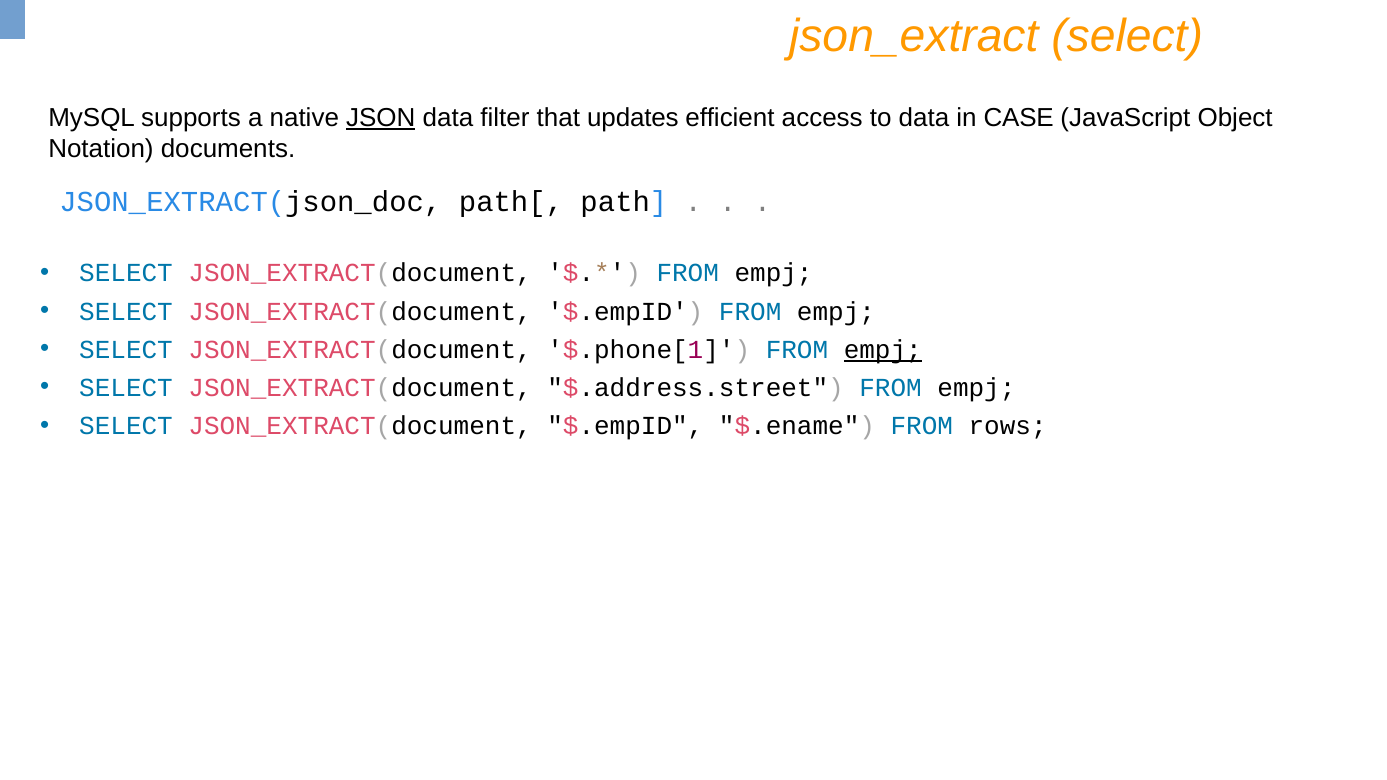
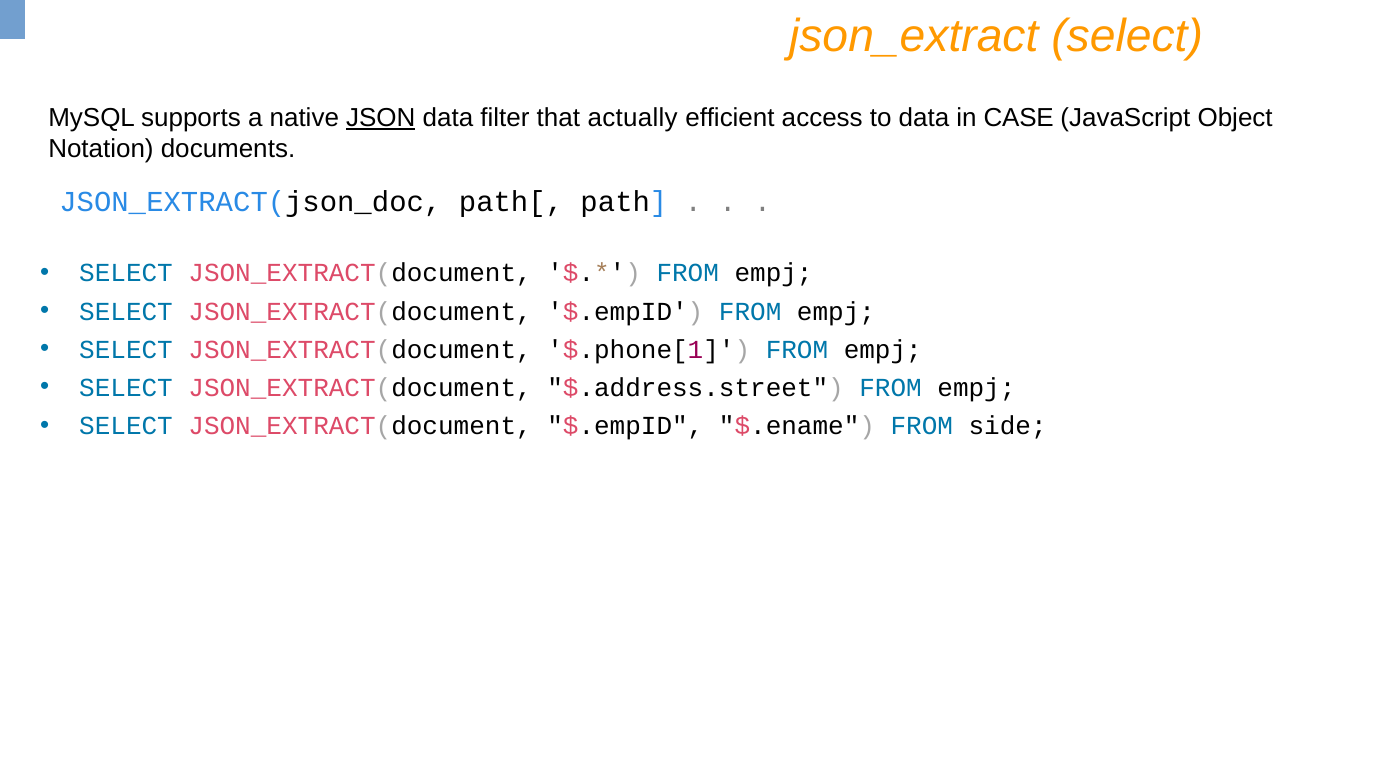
updates: updates -> actually (633, 118)
empj underline: present -> none (883, 350)
rows: rows -> side (1008, 426)
